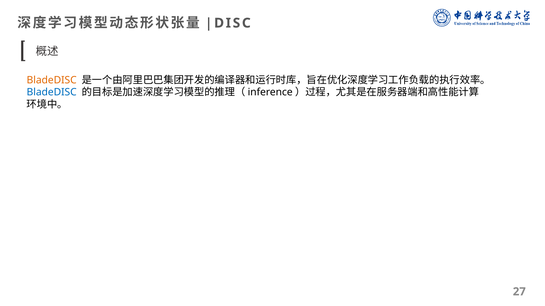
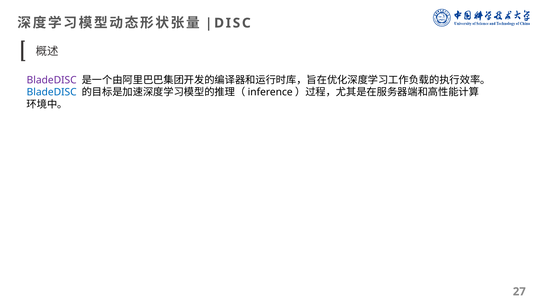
BladeDISC colour: orange -> purple (52, 80)
